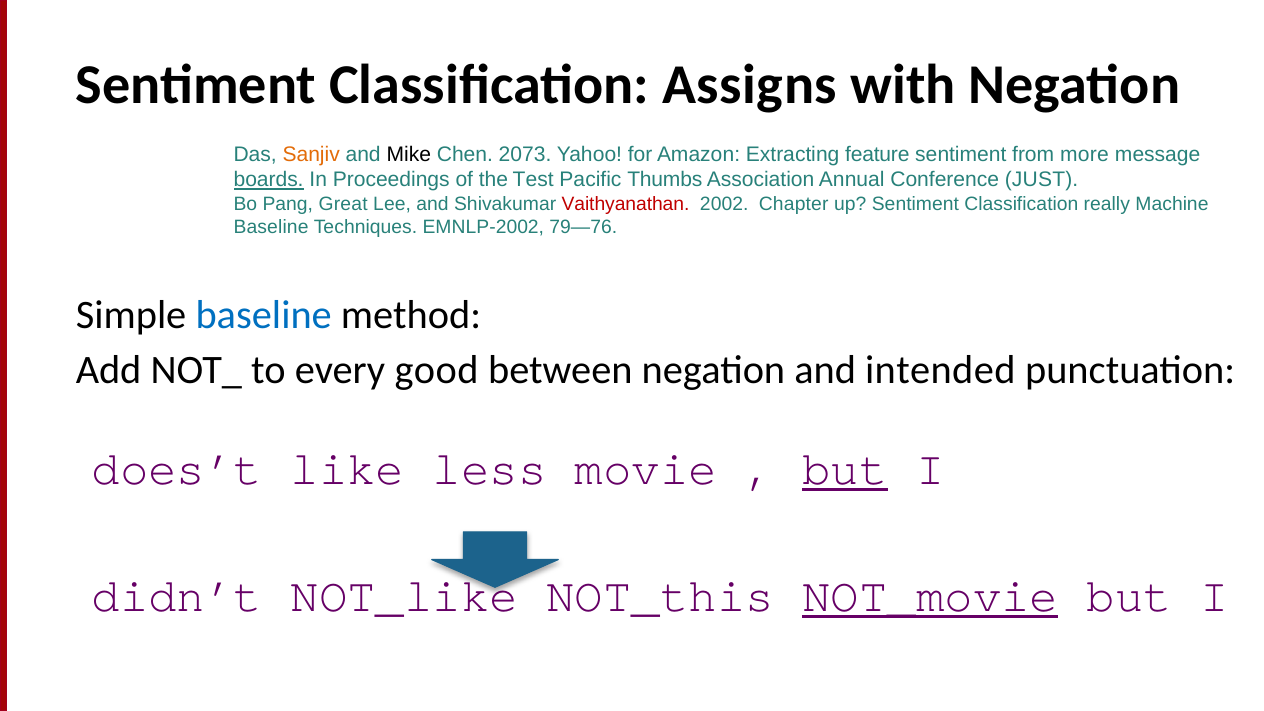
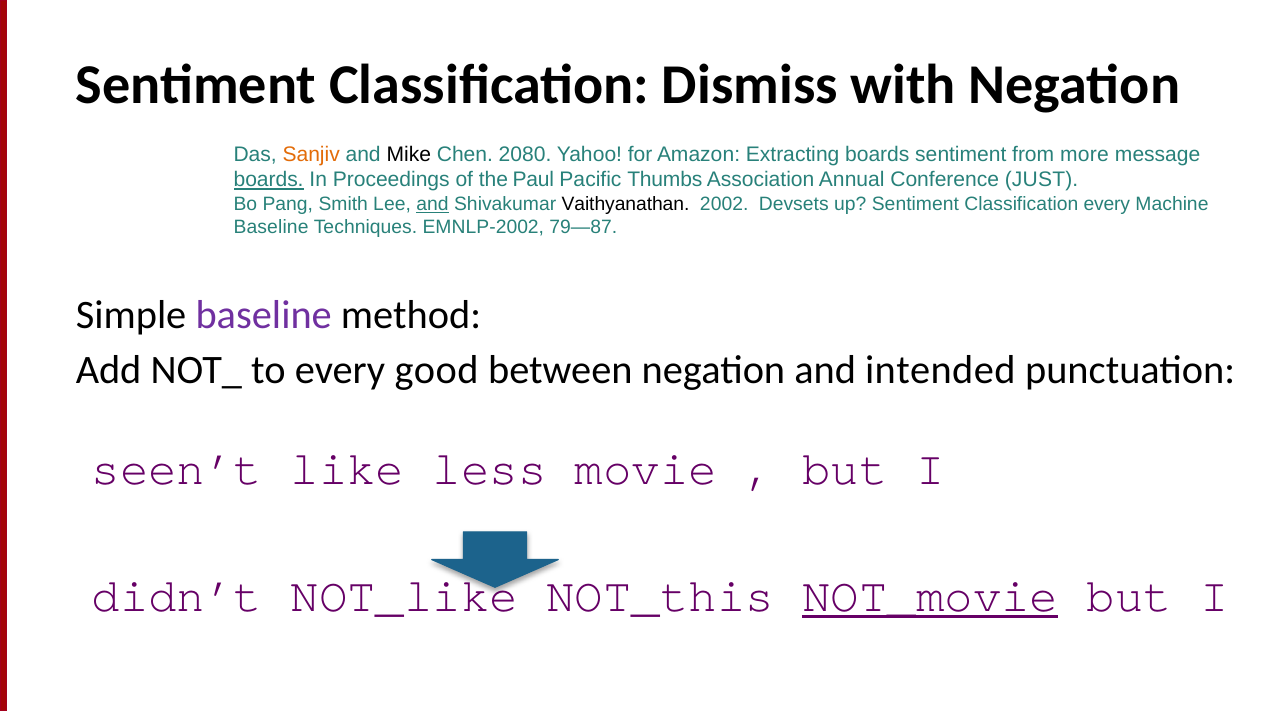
Assigns: Assigns -> Dismiss (750, 85)
2073: 2073 -> 2080 (525, 155)
Extracting feature: feature -> boards (877, 155)
Test: Test -> Paul (533, 180)
Great: Great -> Smith (343, 204)
and underline: none -> present (432, 204)
Vaithyanathan colour: red -> black (625, 204)
Chapter: Chapter -> Devsets (794, 204)
Classification really: really -> every (1107, 204)
79—76: 79—76 -> 79—87 (583, 227)
baseline colour: blue -> purple (264, 315)
does’t: does’t -> seen’t (177, 469)
but underline: present -> none (845, 469)
